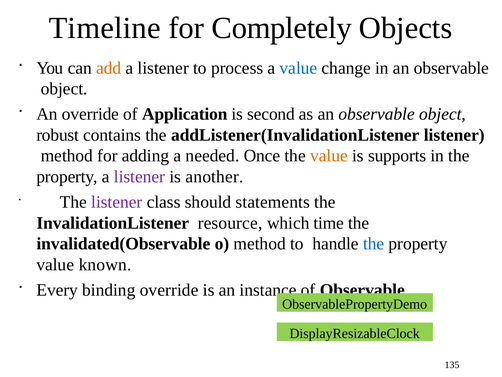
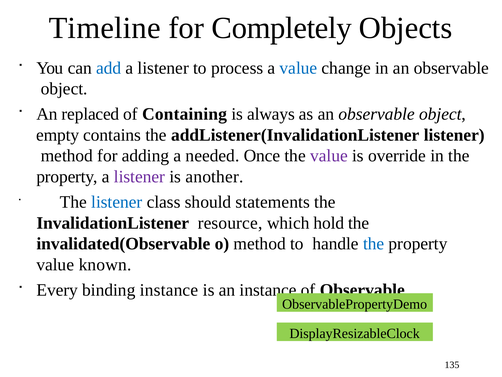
add colour: orange -> blue (109, 68)
An override: override -> replaced (91, 114)
Application: Application -> Containing (185, 114)
second: second -> always (271, 114)
robust: robust -> empty (58, 135)
value colour: orange -> purple (329, 156)
supports: supports -> override (397, 156)
listener colour: purple -> blue (117, 202)
time: time -> hold (329, 223)
binding override: override -> instance (169, 290)
